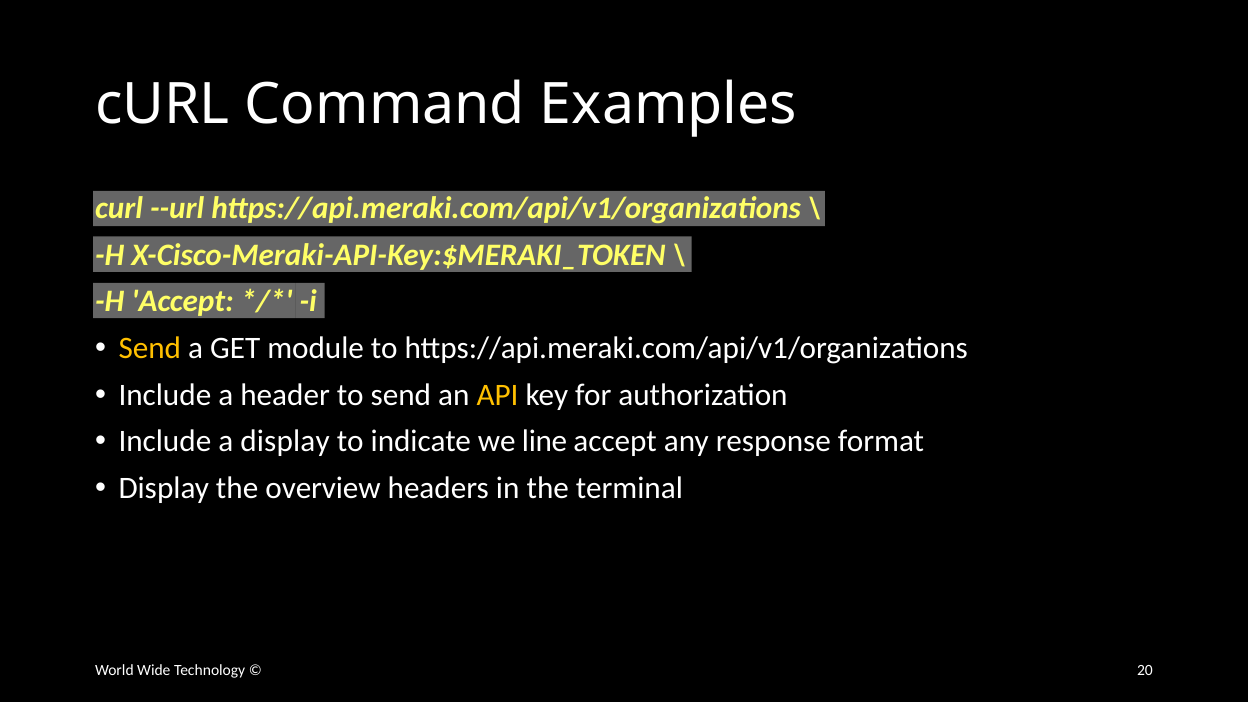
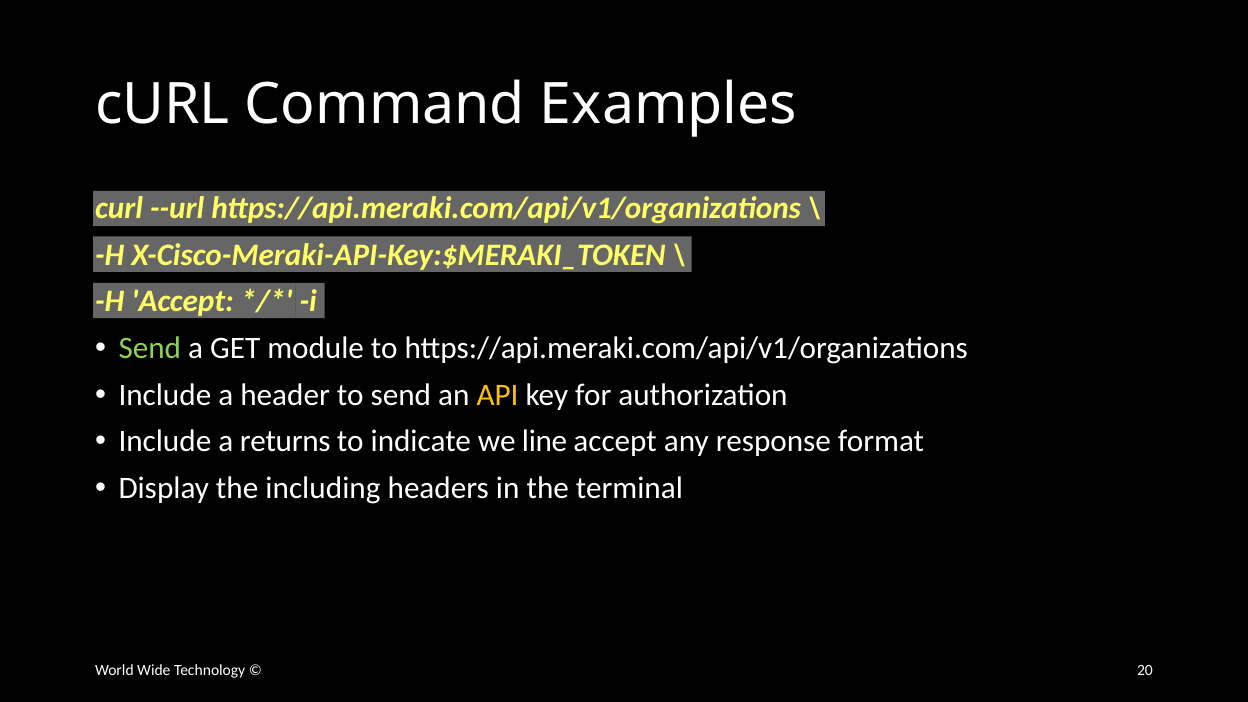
Send colour: yellow -> light green (150, 348)
a display: display -> returns (285, 442)
overview: overview -> including (323, 488)
